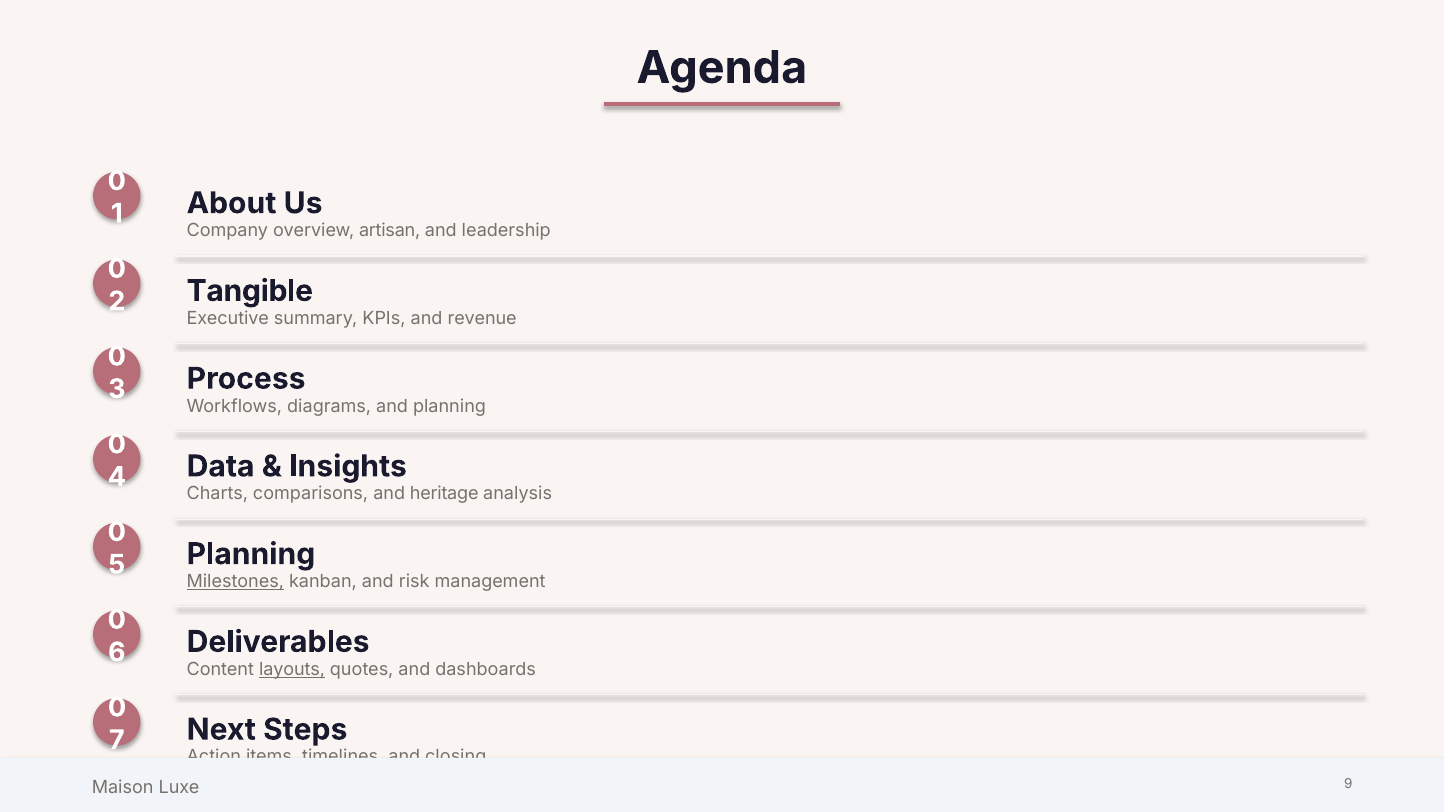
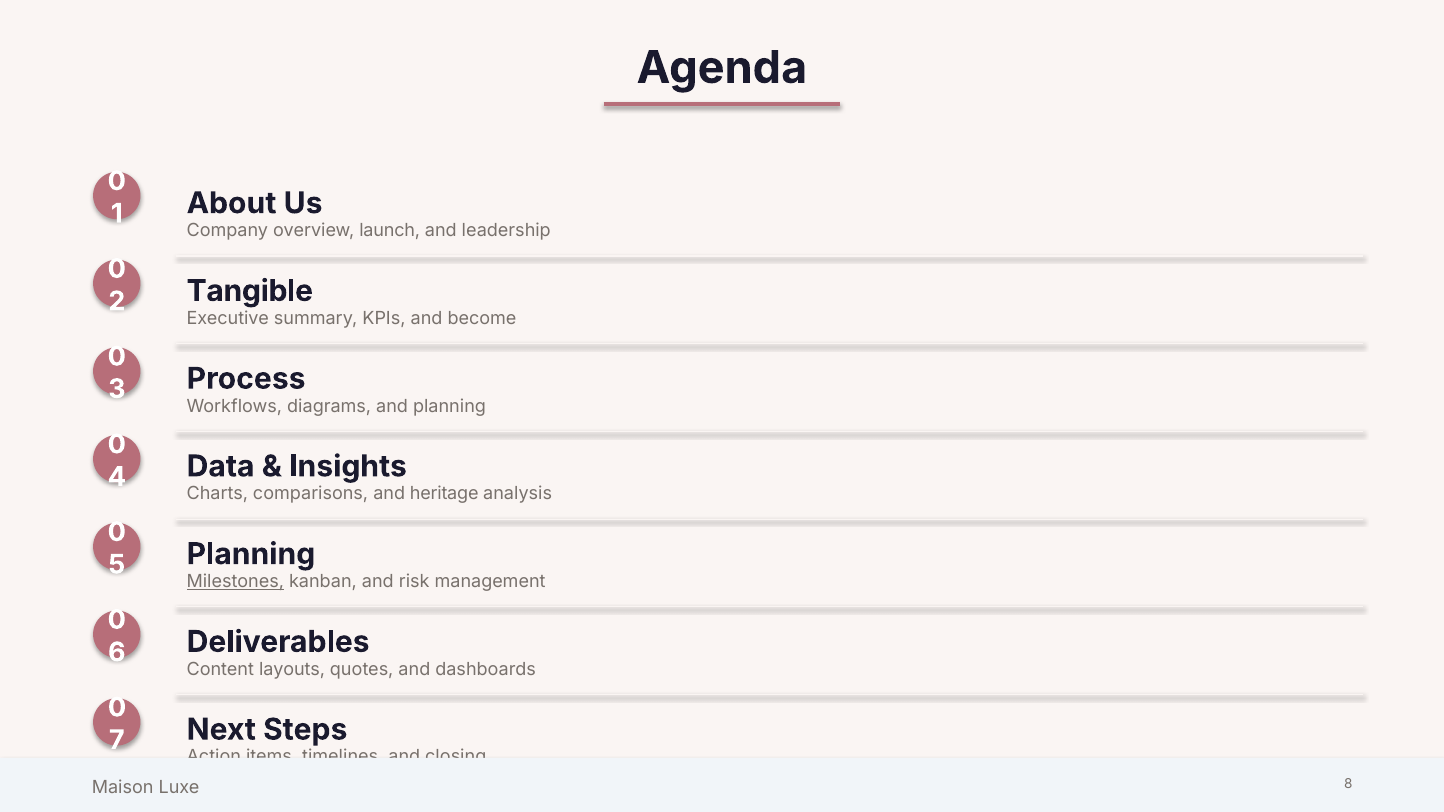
artisan: artisan -> launch (390, 231)
revenue: revenue -> become (482, 319)
layouts underline: present -> none (292, 670)
9: 9 -> 8 (1348, 784)
